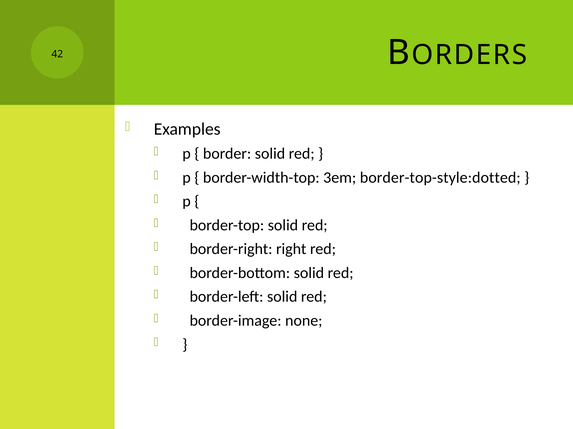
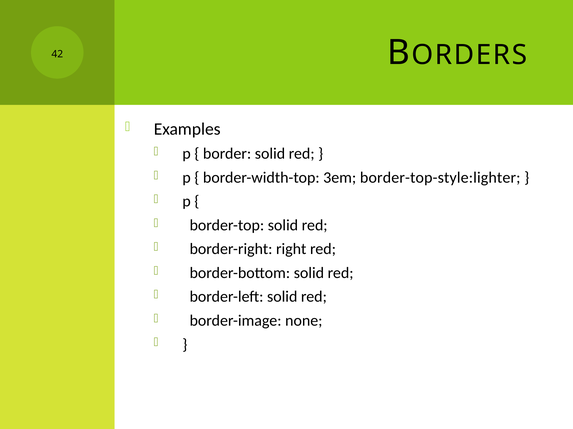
border-top-style:dotted: border-top-style:dotted -> border-top-style:lighter (440, 178)
